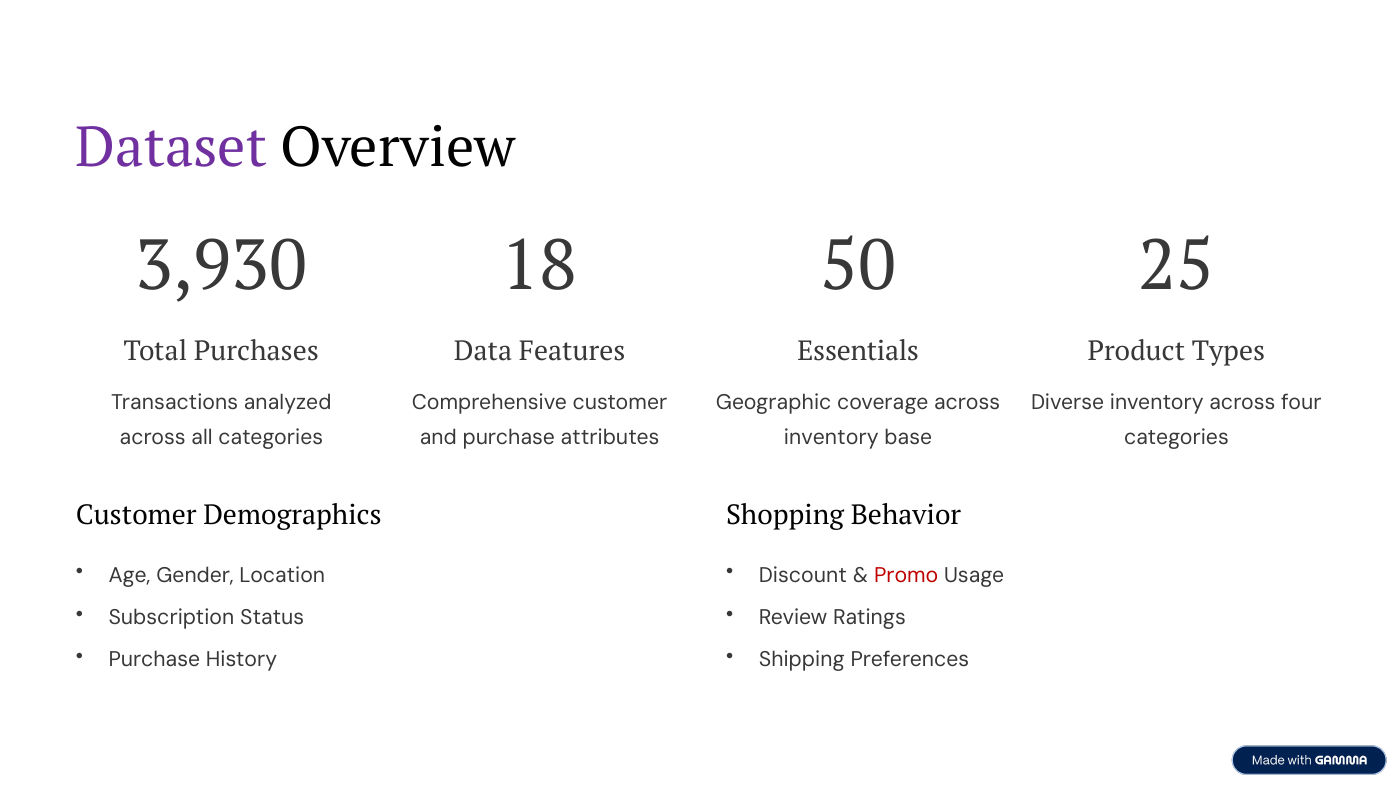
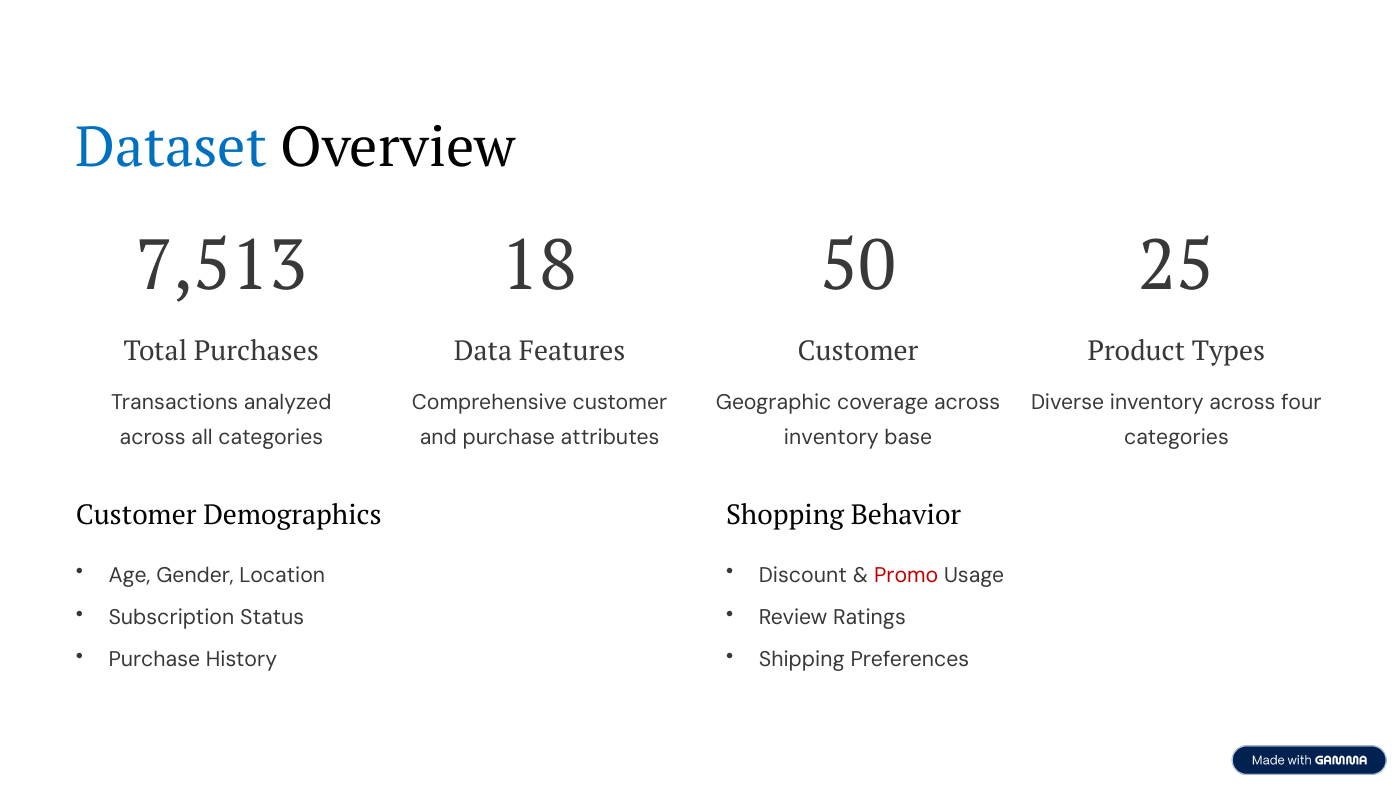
Dataset colour: purple -> blue (171, 148)
3,930: 3,930 -> 7,513 (221, 266)
Essentials: Essentials -> Customer (858, 352)
